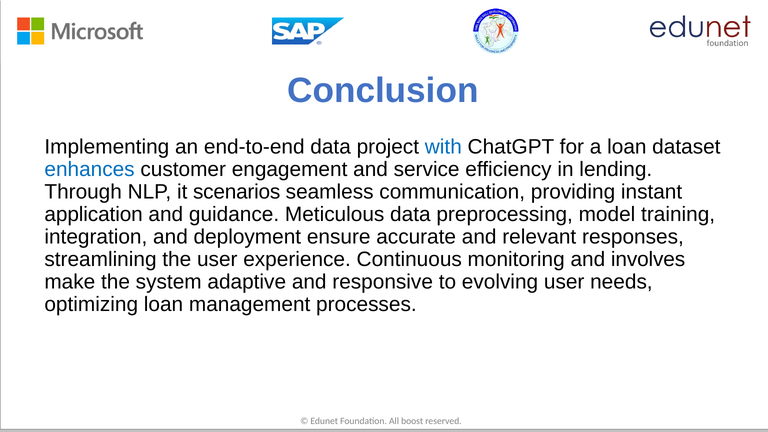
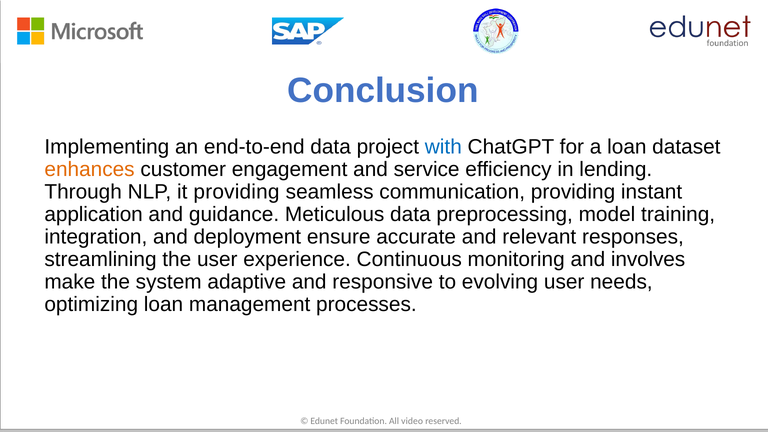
enhances colour: blue -> orange (90, 169)
it scenarios: scenarios -> providing (237, 192)
boost: boost -> video (412, 421)
